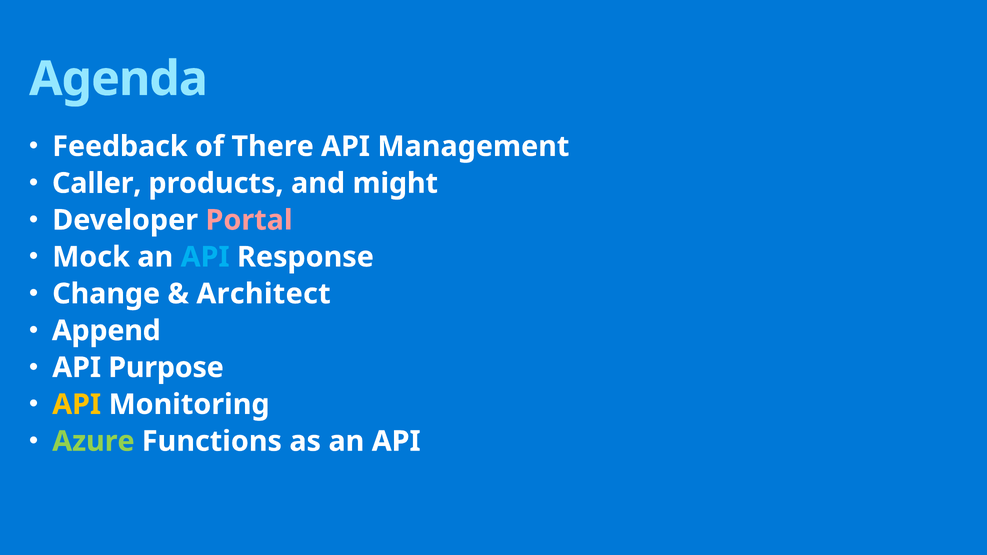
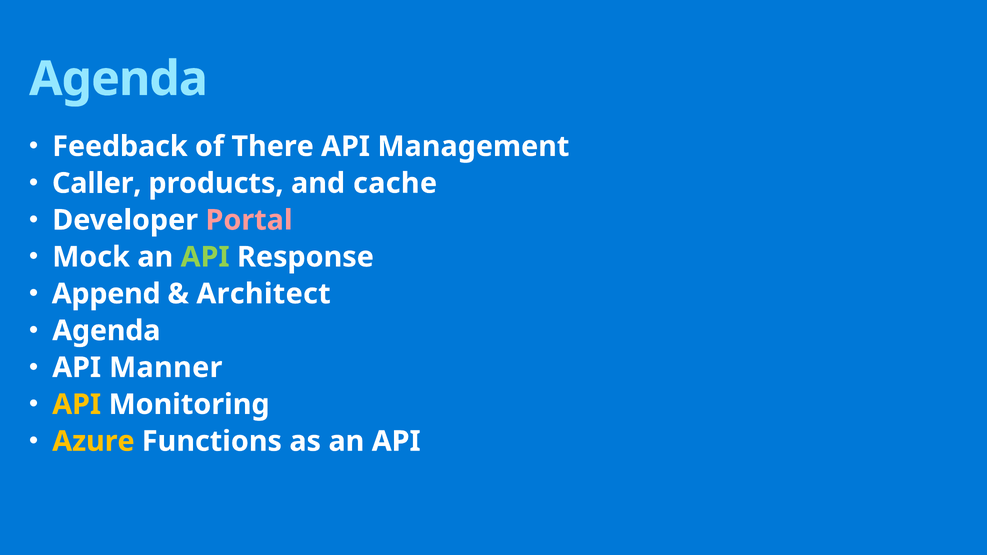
might: might -> cache (395, 183)
API colour: light blue -> light green (205, 257)
Change: Change -> Append (106, 294)
Append: Append -> Agenda (106, 331)
Purpose: Purpose -> Manner (166, 368)
Azure colour: light green -> yellow (93, 441)
